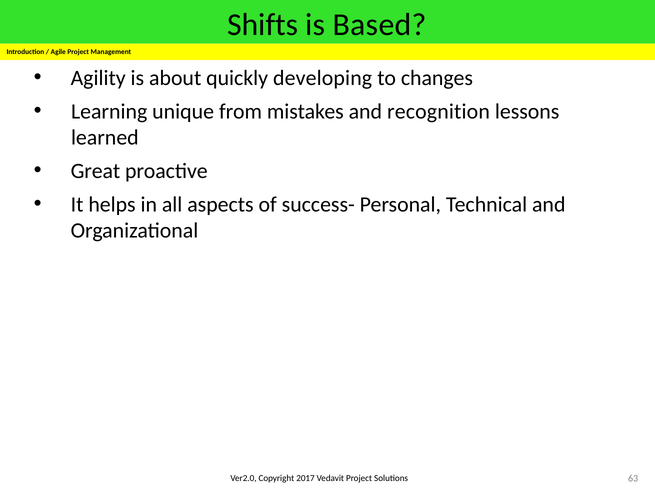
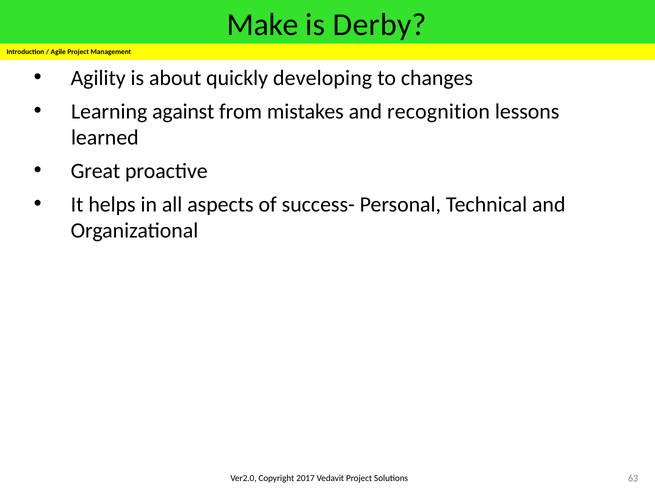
Shifts: Shifts -> Make (263, 25)
Based: Based -> Derby (380, 25)
unique: unique -> against (183, 111)
